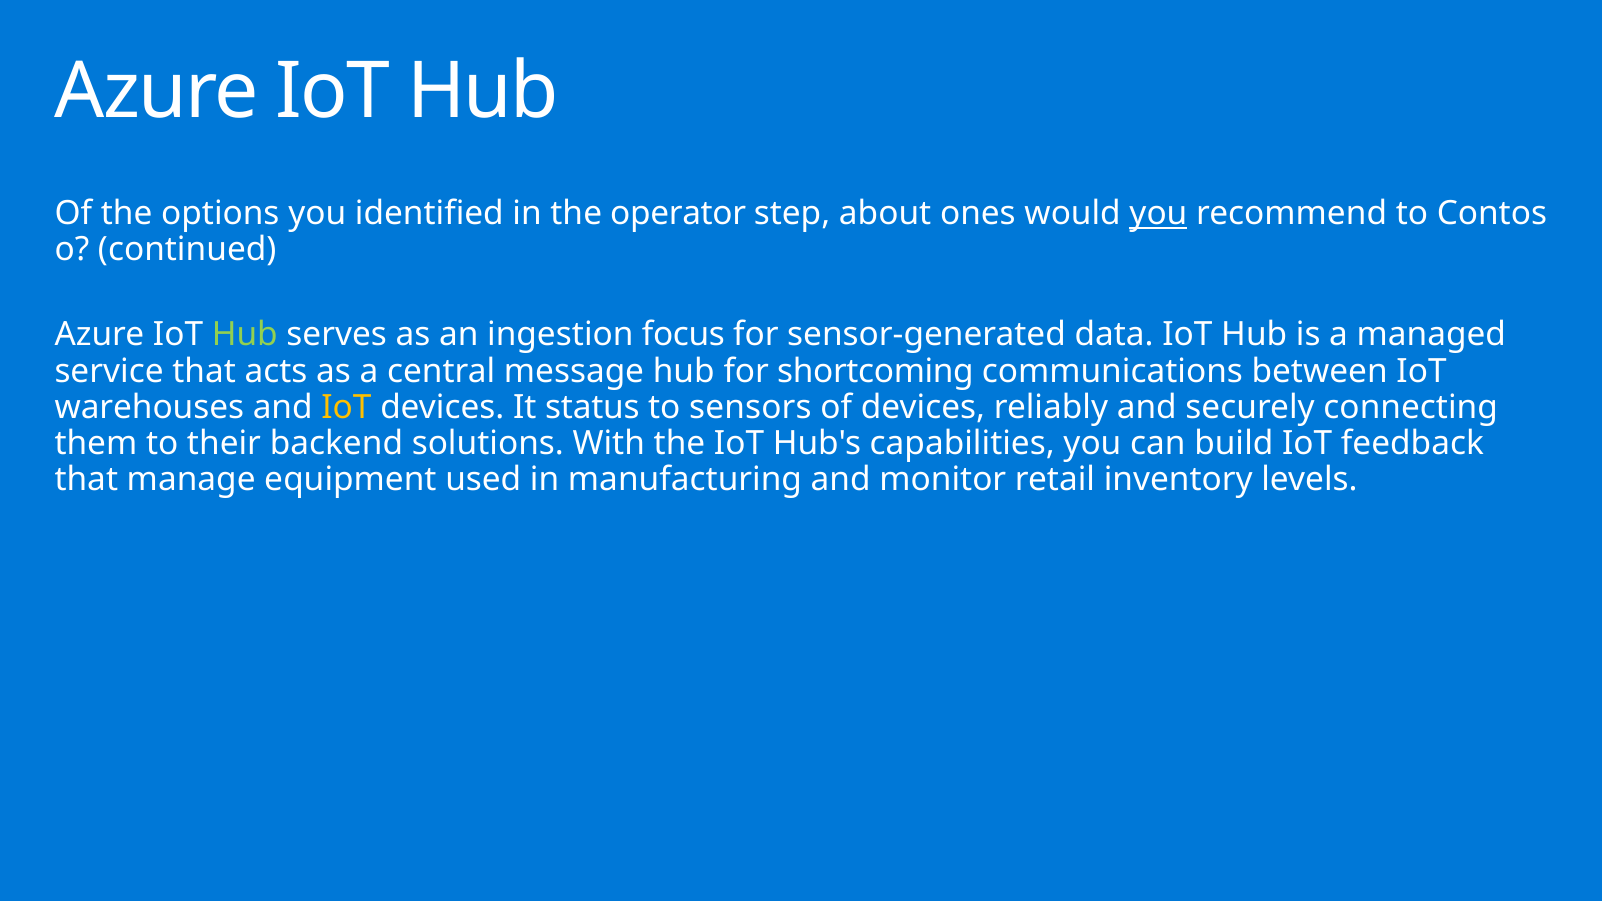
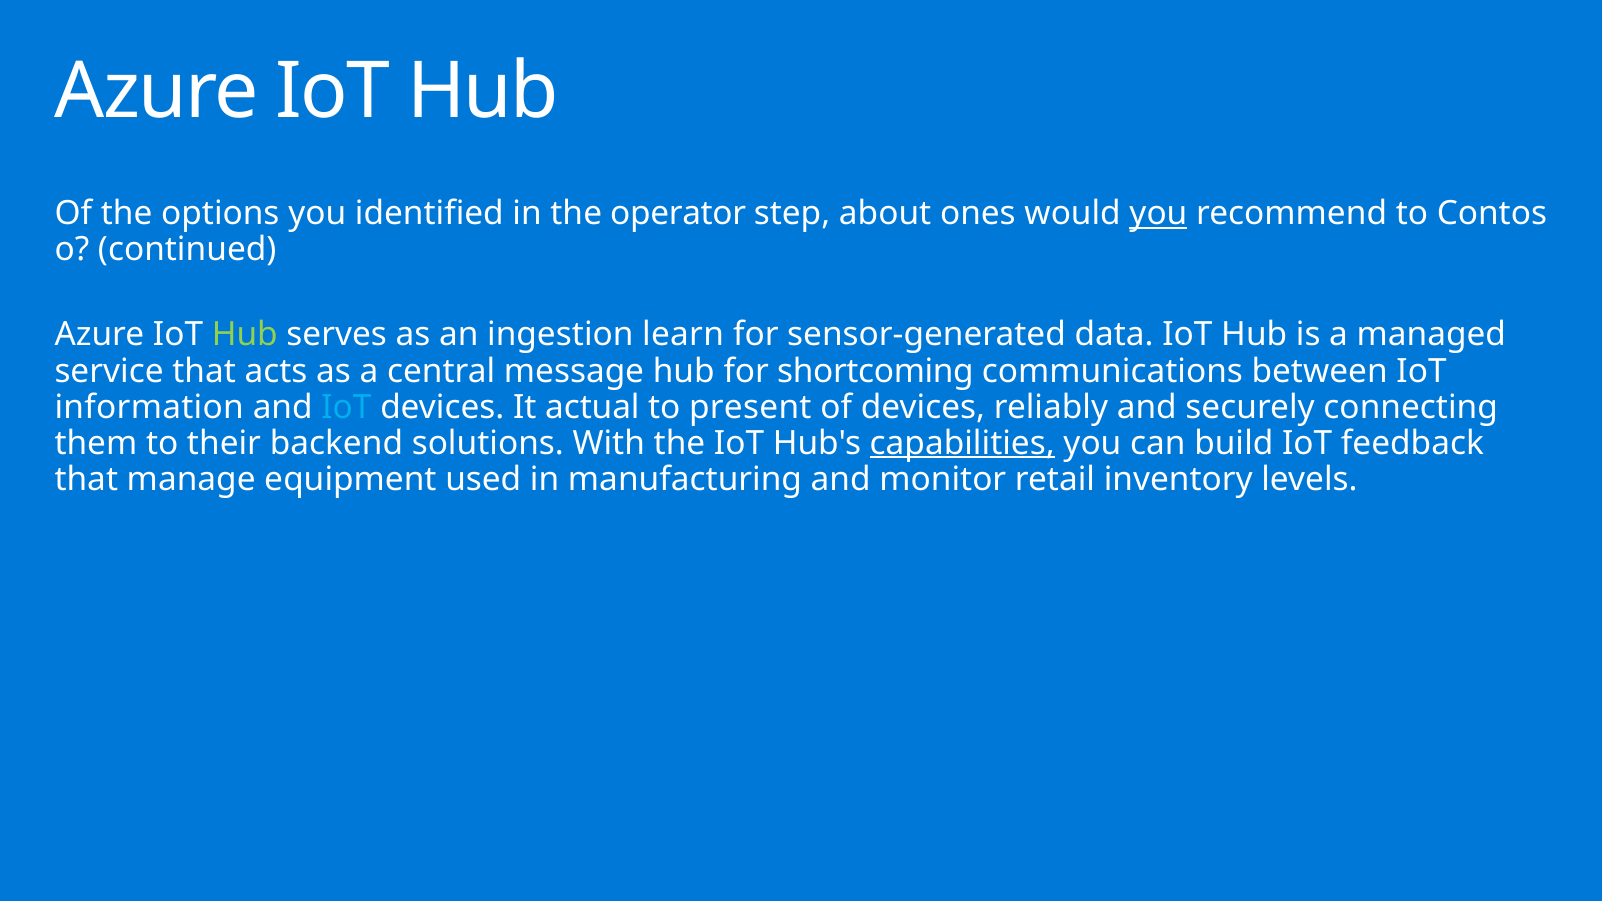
focus: focus -> learn (683, 335)
warehouses: warehouses -> information (149, 407)
IoT colour: yellow -> light blue (346, 407)
status: status -> actual (592, 407)
sensors: sensors -> present (750, 407)
capabilities underline: none -> present (962, 443)
